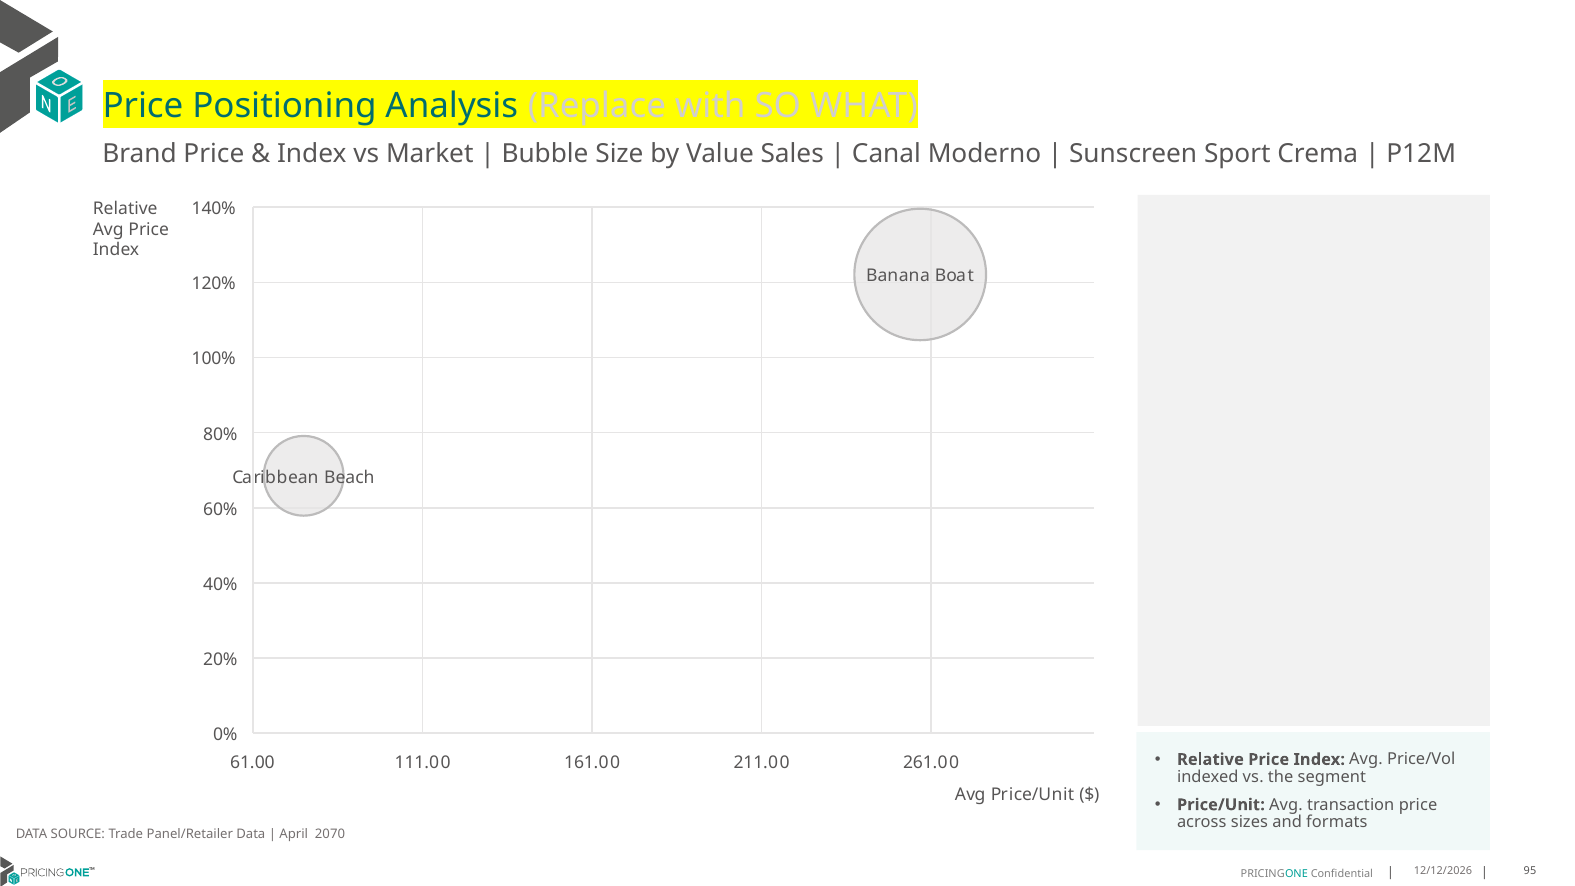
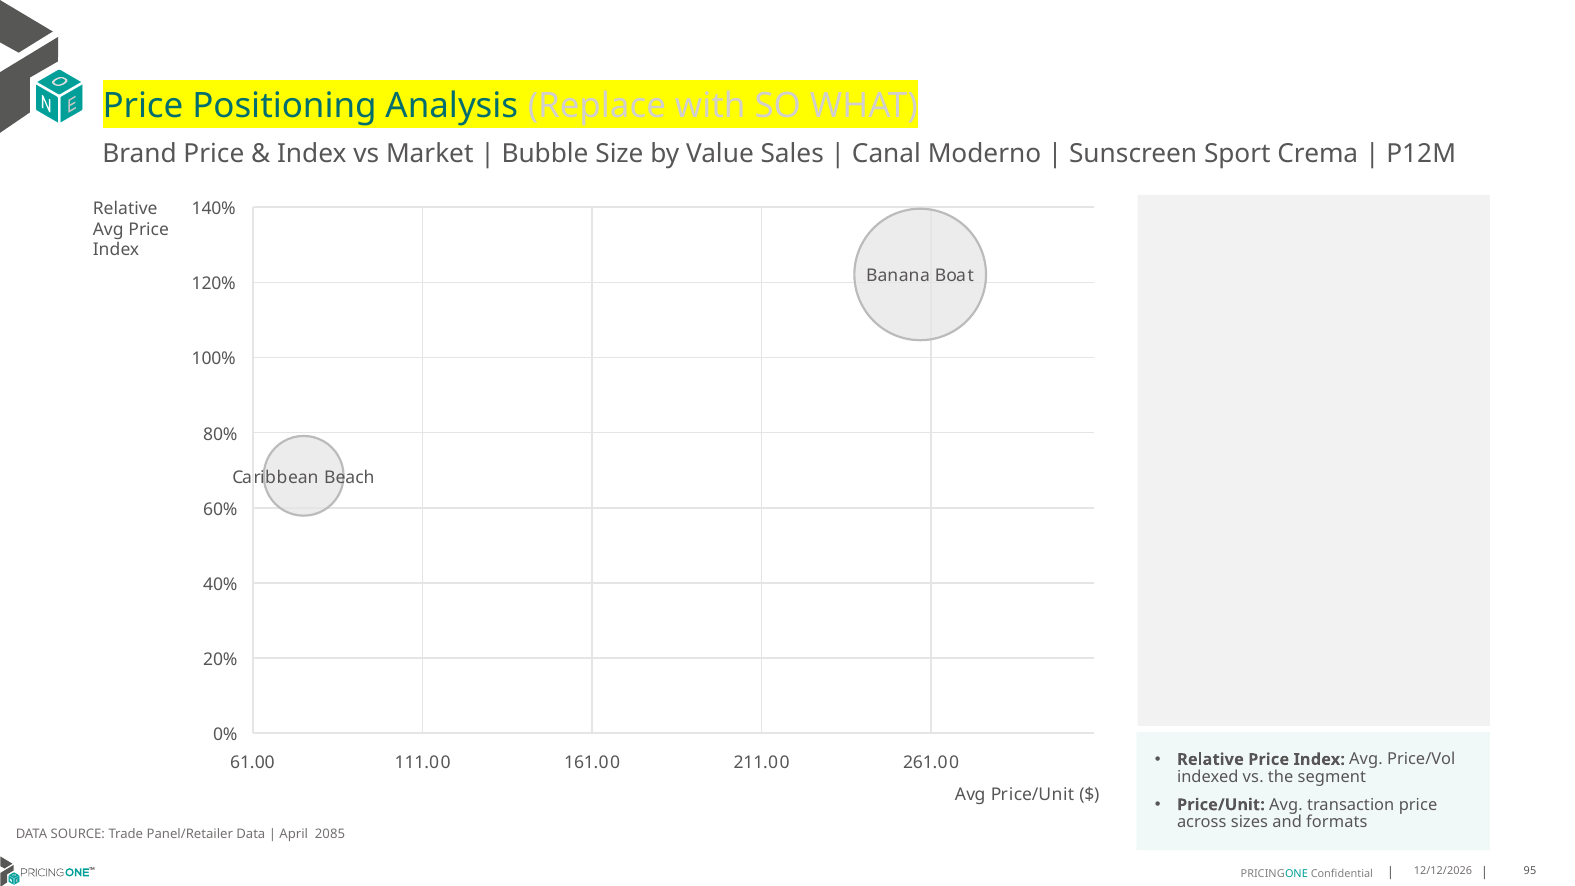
2070: 2070 -> 2085 (330, 834)
